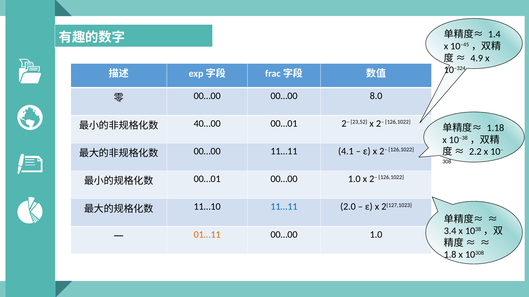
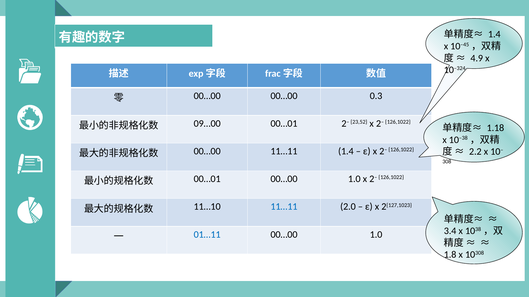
8.0: 8.0 -> 0.3 (376, 96)
40…00: 40…00 -> 09…00 (207, 124)
11…11 4.1: 4.1 -> 1.4 (346, 152)
01…11 colour: orange -> blue (207, 235)
